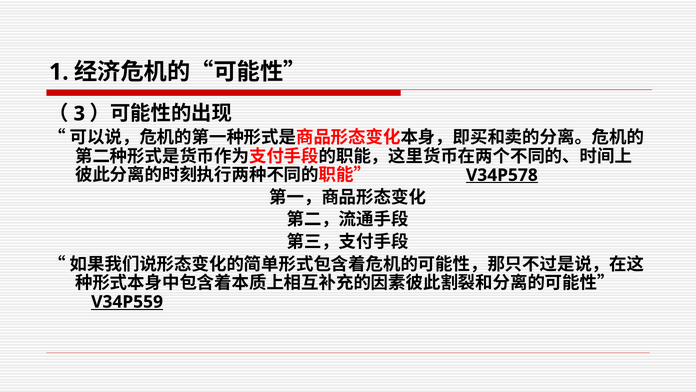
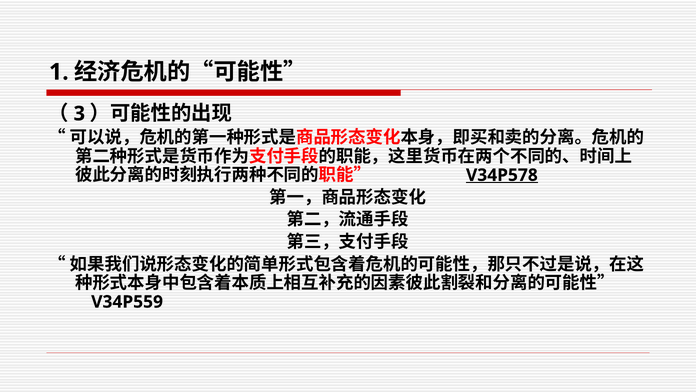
V34P559 underline: present -> none (127, 302)
